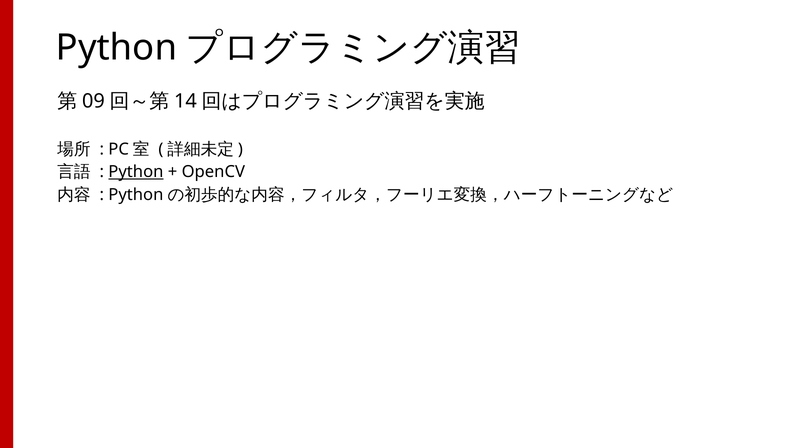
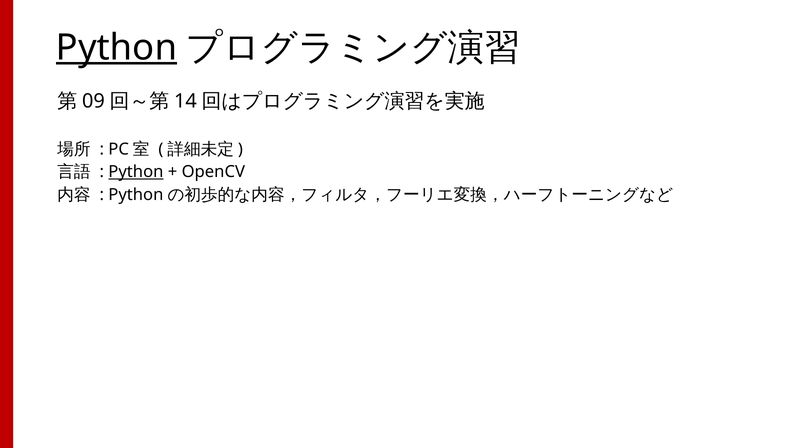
Python underline: none -> present (117, 48)
